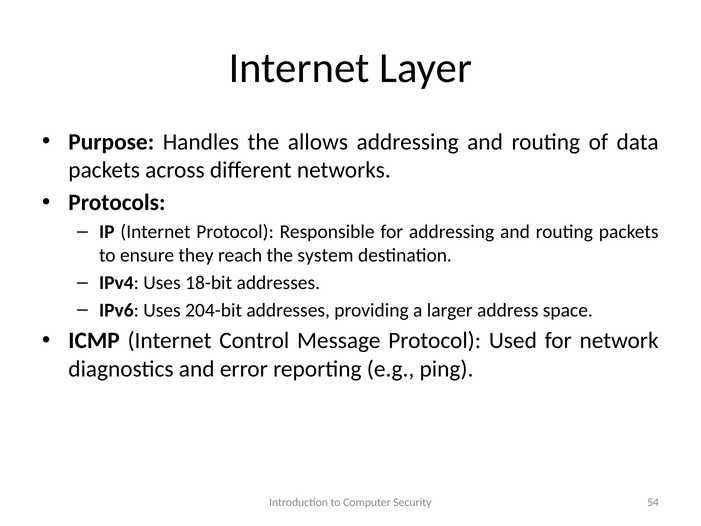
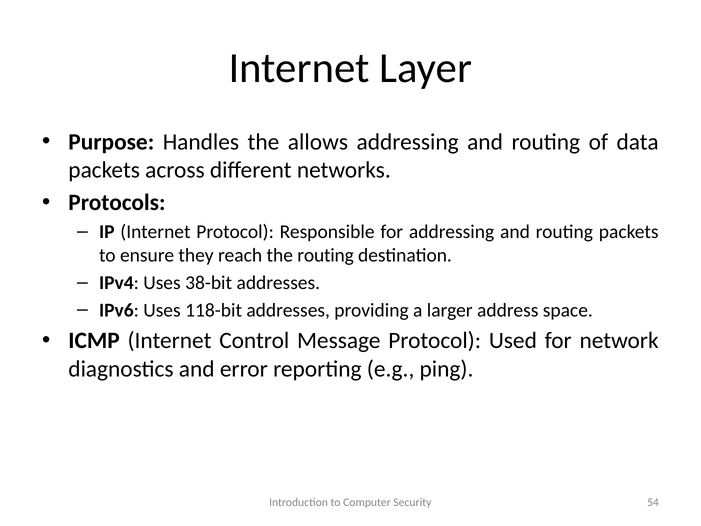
the system: system -> routing (326, 255)
18-bit: 18-bit -> 38-bit (209, 283)
204-bit: 204-bit -> 118-bit (214, 310)
